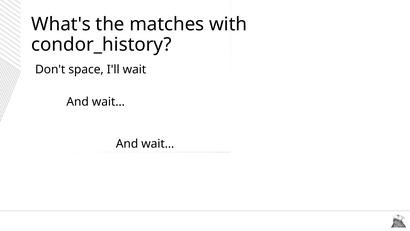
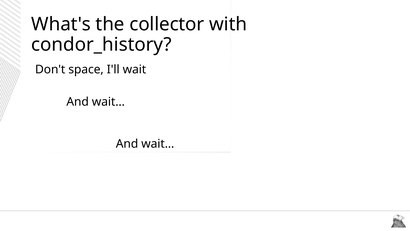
matches: matches -> collector (167, 24)
